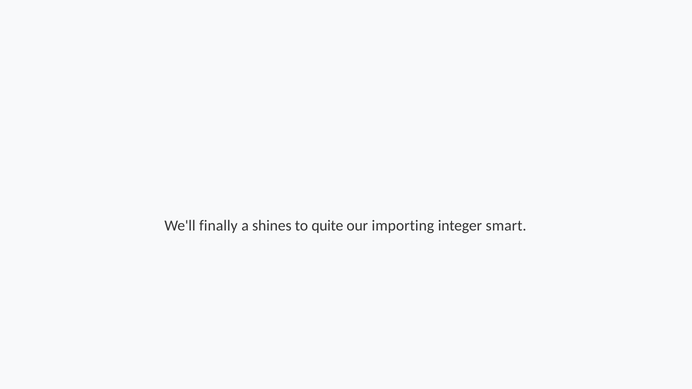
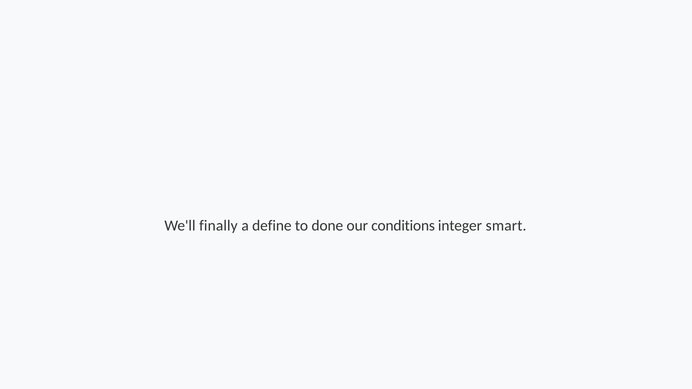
shines: shines -> define (272, 226)
quite: quite -> done (327, 226)
importing: importing -> conditions (403, 226)
